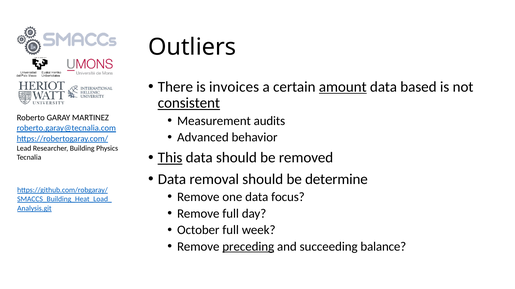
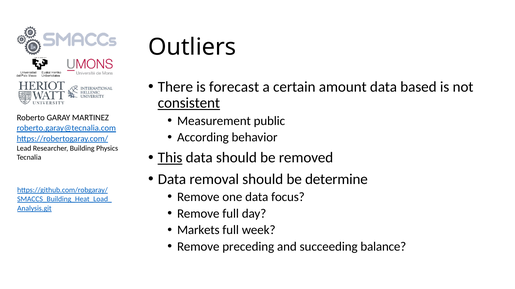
invoices: invoices -> forecast (234, 87)
amount underline: present -> none (343, 87)
audits: audits -> public (269, 121)
Advanced: Advanced -> According (203, 138)
October: October -> Markets (198, 231)
preceding underline: present -> none (248, 247)
